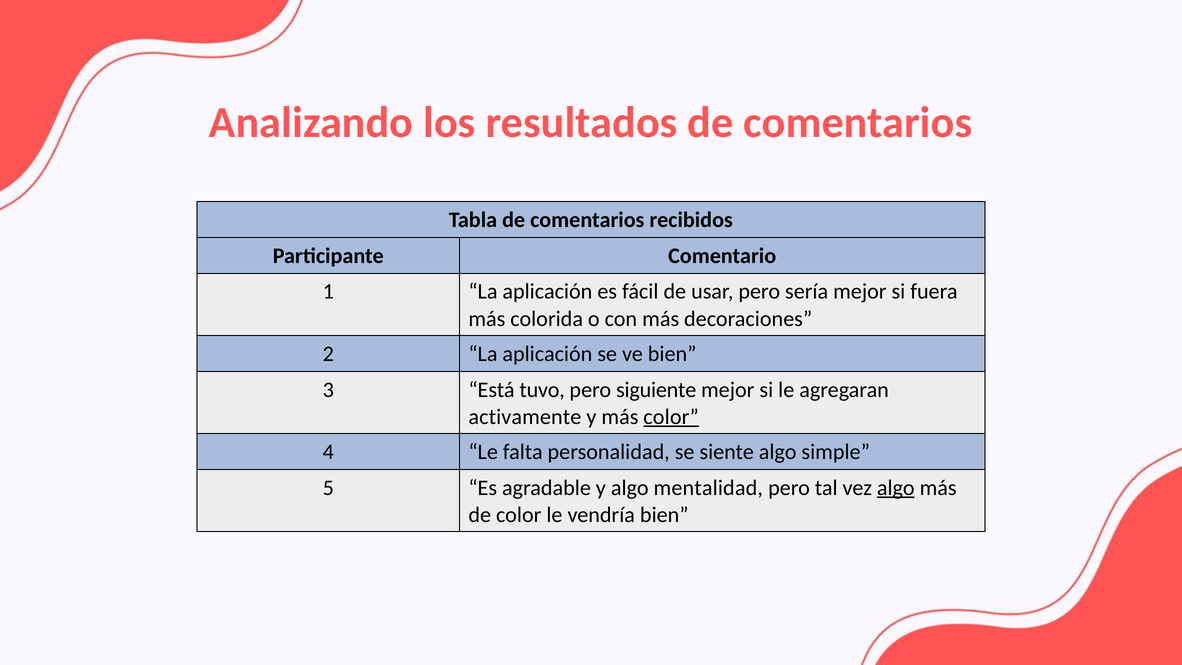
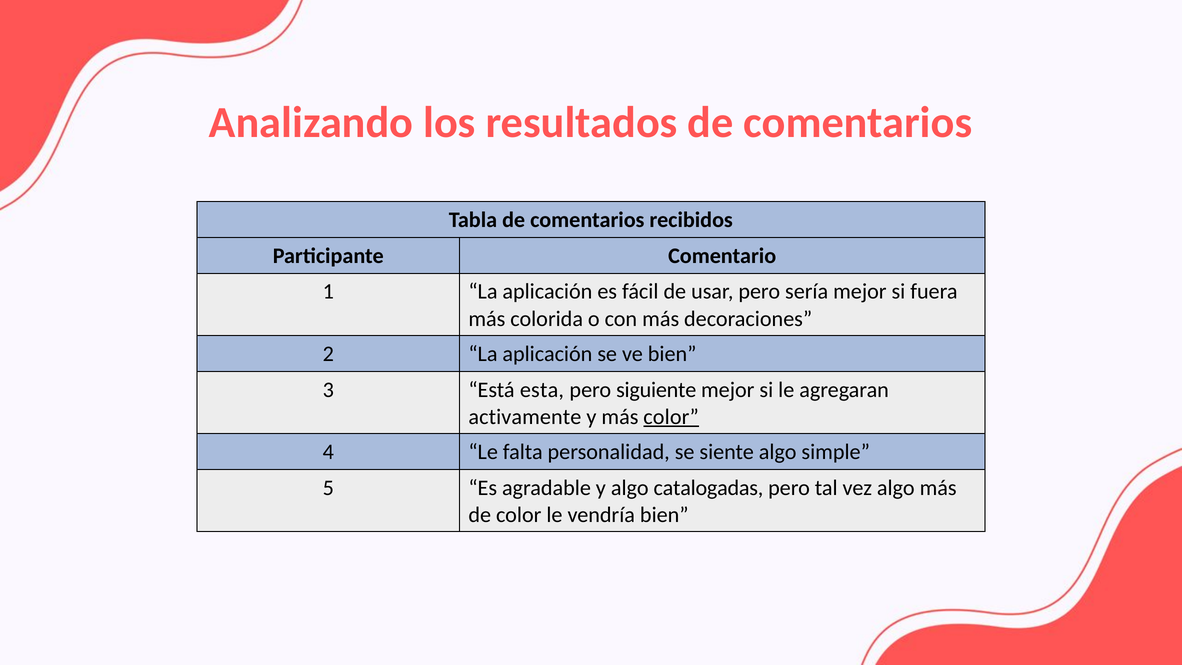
tuvo: tuvo -> esta (542, 390)
mentalidad: mentalidad -> catalogadas (708, 488)
algo underline: present -> none (896, 488)
